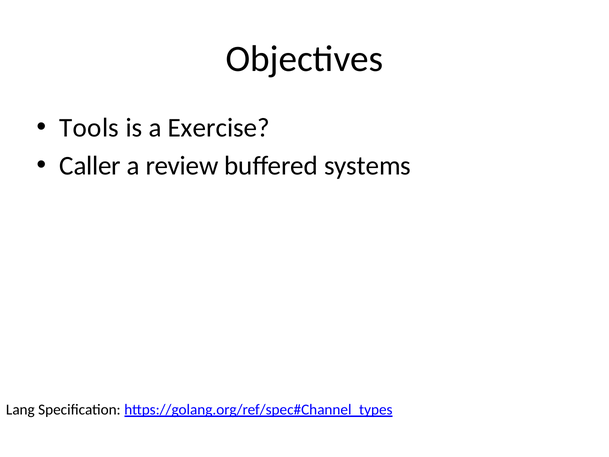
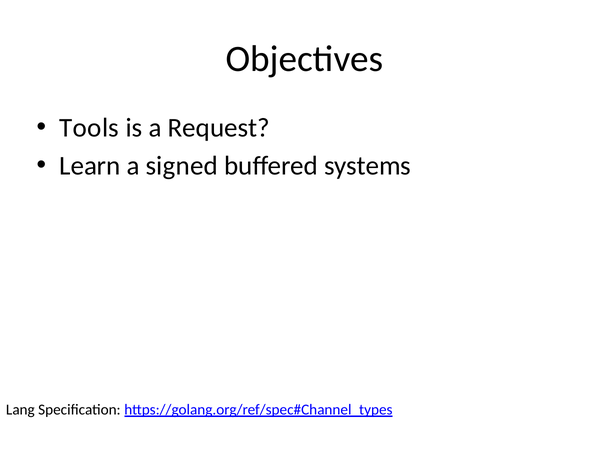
Exercise: Exercise -> Request (219, 128)
Caller: Caller -> Learn (90, 166)
review: review -> signed (182, 166)
